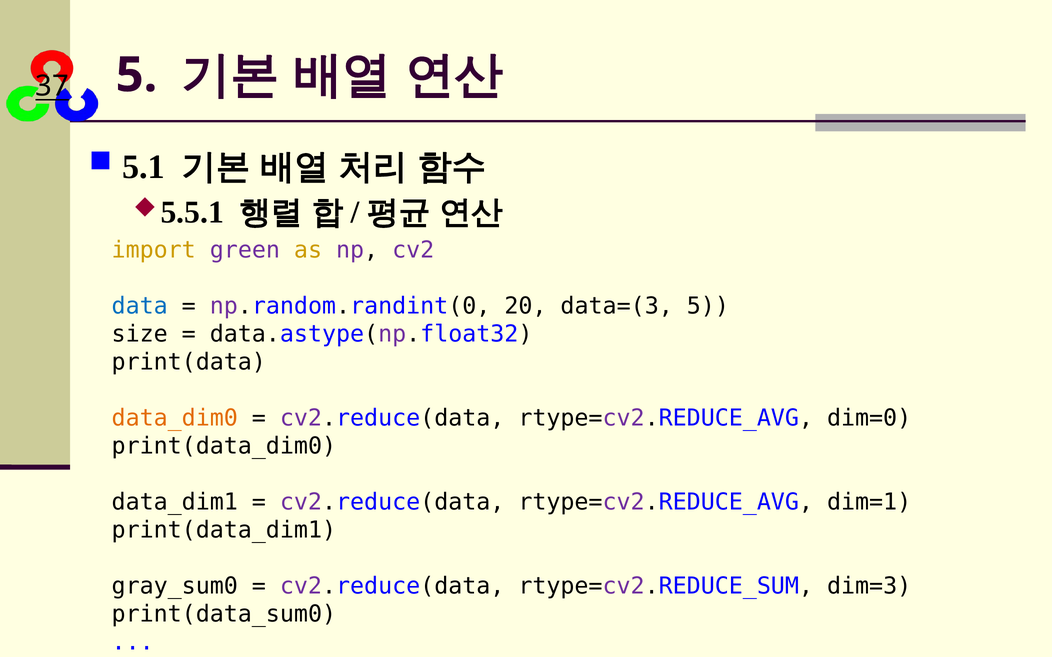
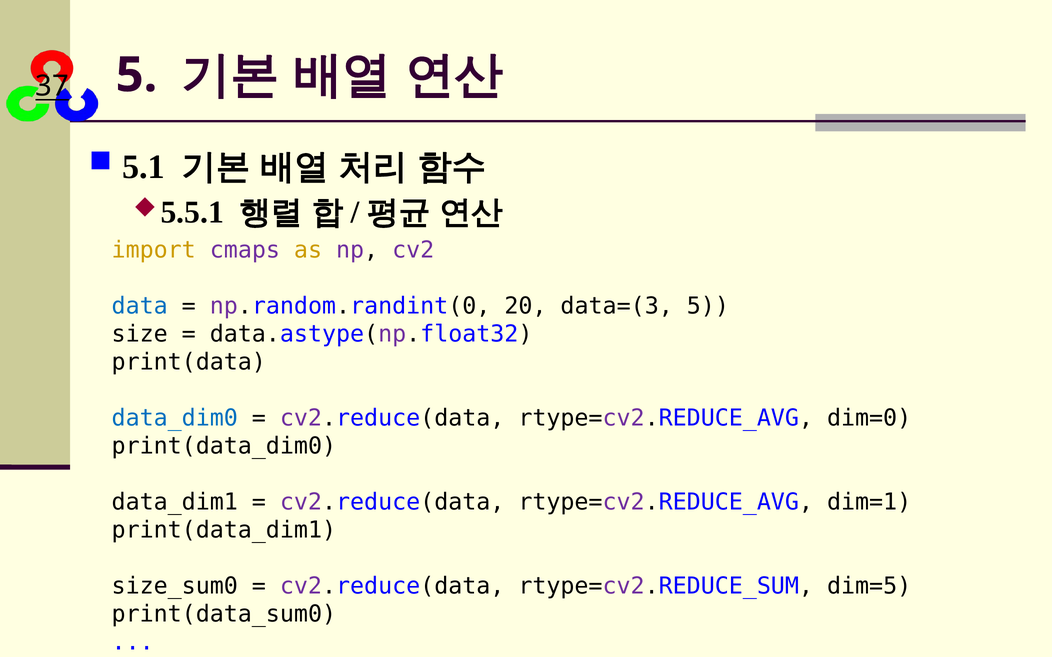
green: green -> cmaps (245, 250)
data_dim0 colour: orange -> blue (175, 418)
gray_sum0: gray_sum0 -> size_sum0 (175, 587)
dim=3: dim=3 -> dim=5 (869, 587)
